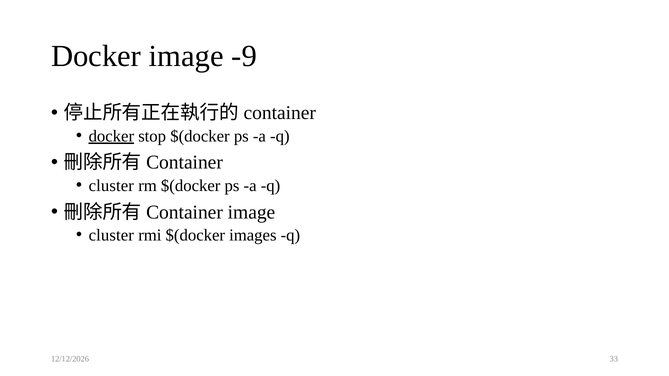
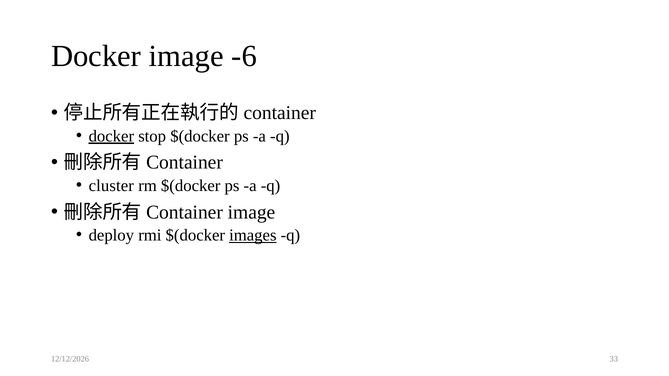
-9: -9 -> -6 (244, 56)
cluster: cluster -> deploy (111, 235)
images underline: none -> present (253, 235)
